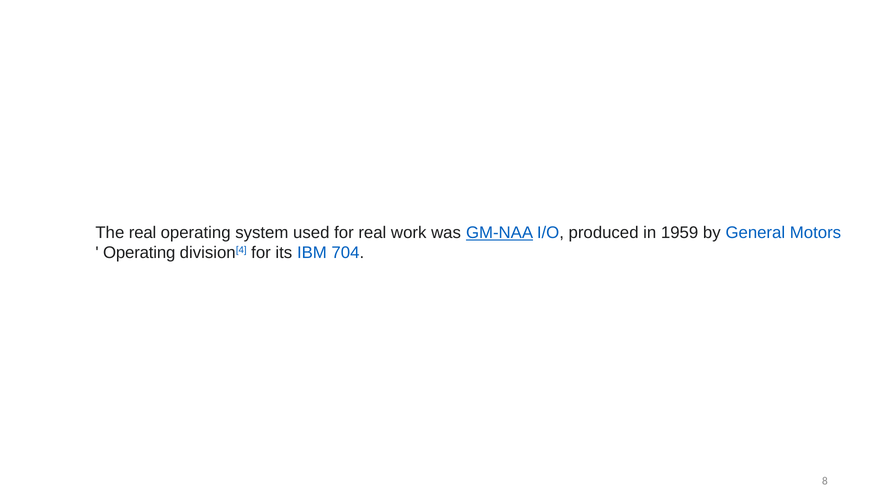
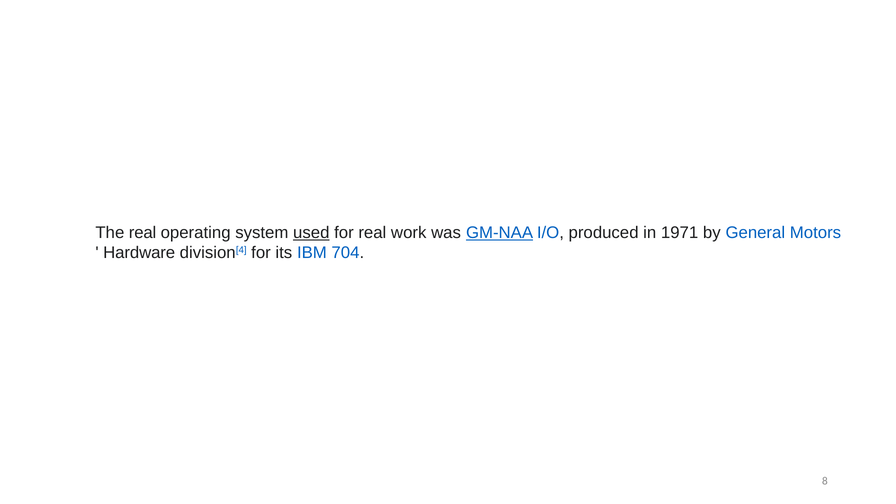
used underline: none -> present (311, 233)
1959: 1959 -> 1971 (680, 233)
Operating: Operating -> Hardware (139, 253)
